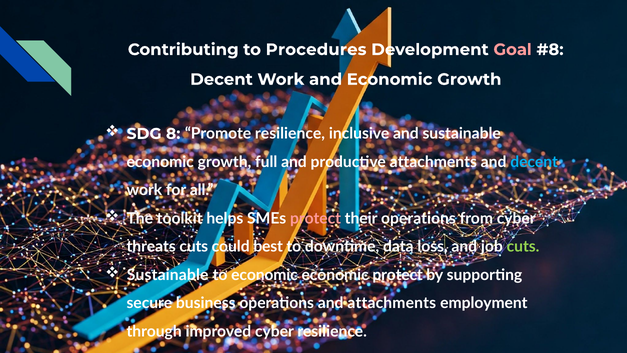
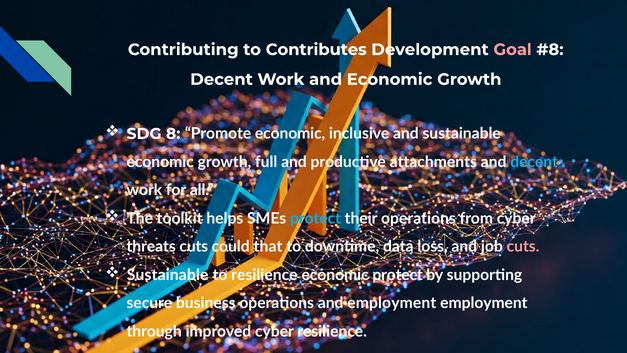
Procedures: Procedures -> Contributes (316, 50)
Promote resilience: resilience -> economic (290, 134)
protect colour: pink -> light blue (316, 218)
best: best -> that (268, 247)
cuts colour: light green -> pink (523, 247)
to economic: economic -> resilience (264, 275)
and attachments: attachments -> employment (392, 303)
